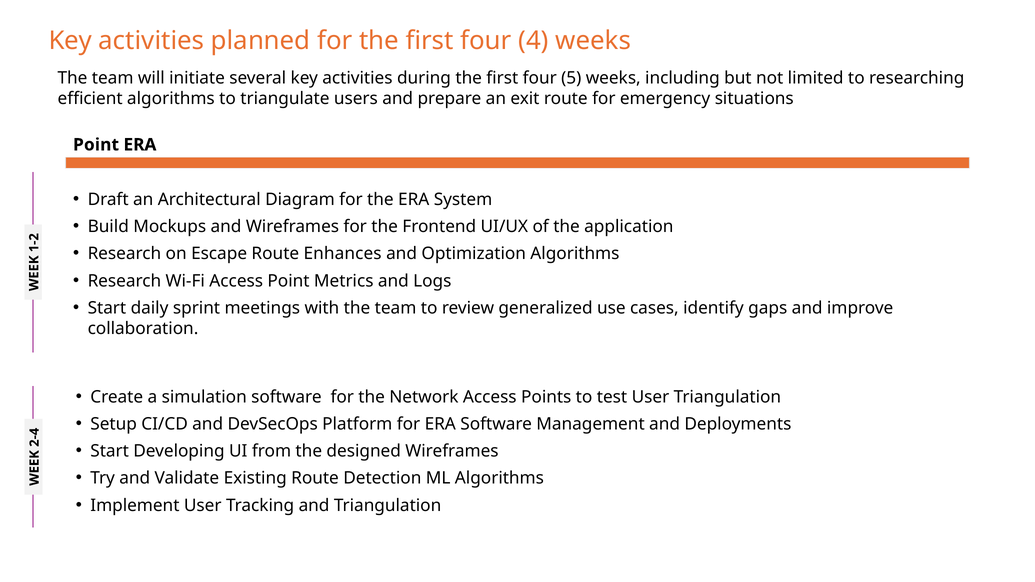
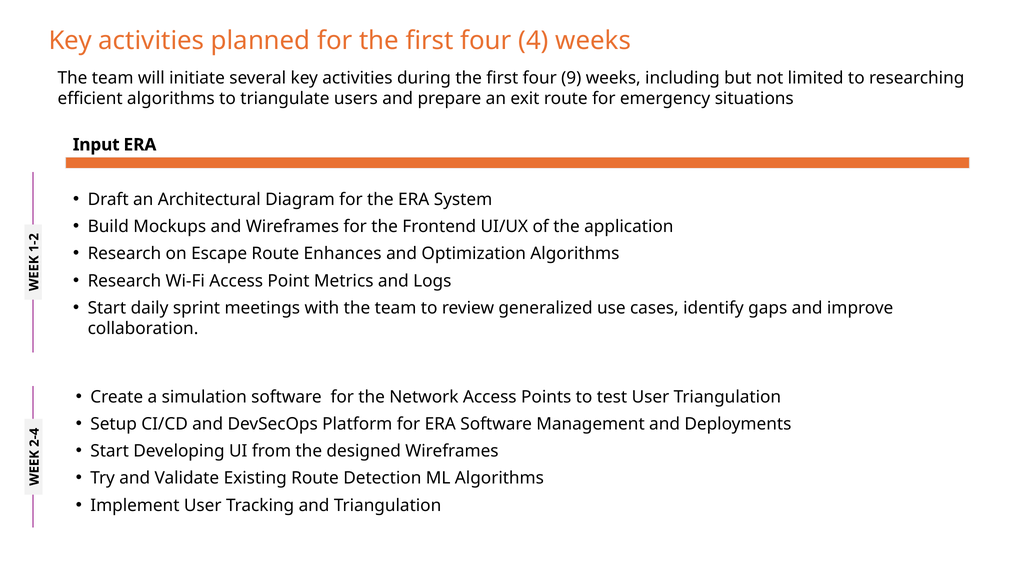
5: 5 -> 9 (571, 78)
Point: Point -> Input (96, 145)
